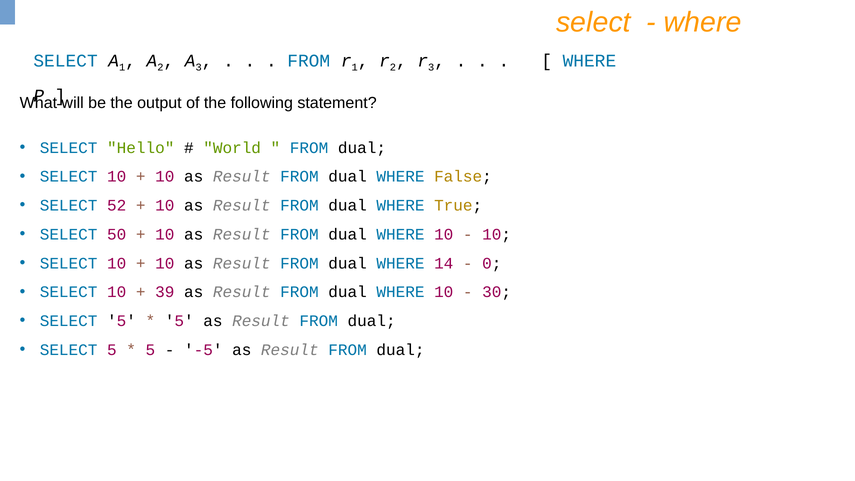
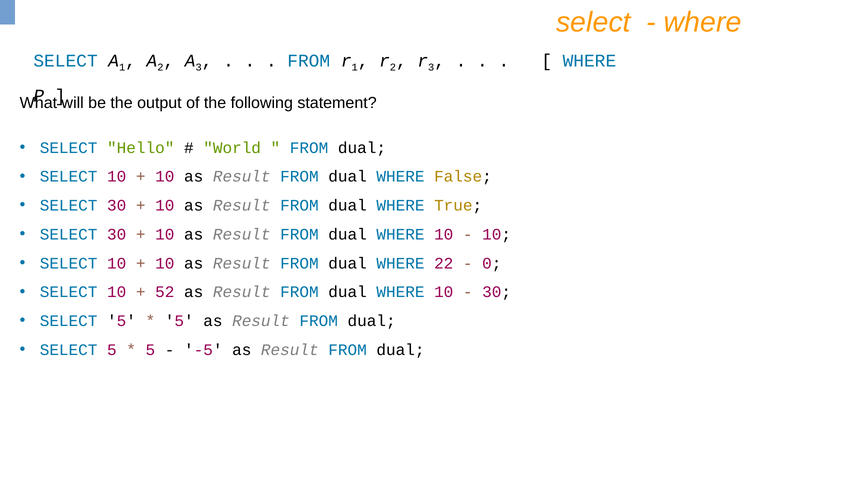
52: 52 -> 30 (117, 206)
50: 50 -> 30 (117, 234)
14: 14 -> 22 (444, 263)
39: 39 -> 52 (165, 292)
